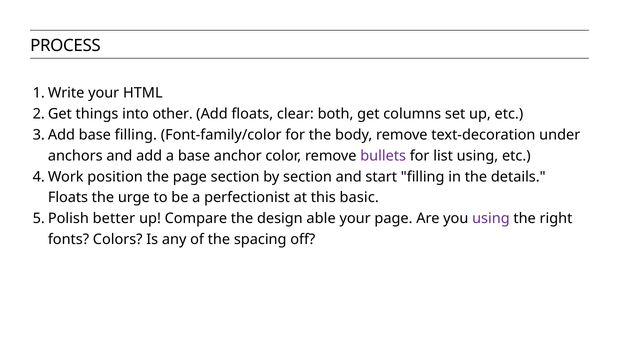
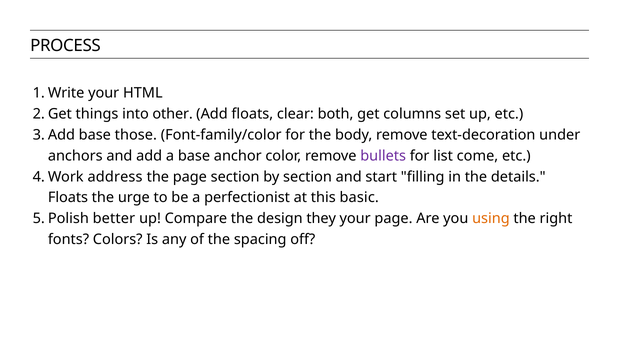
base filling: filling -> those (136, 135)
list using: using -> come (477, 156)
position: position -> address (115, 177)
able: able -> they (321, 218)
using colour: purple -> orange (491, 218)
